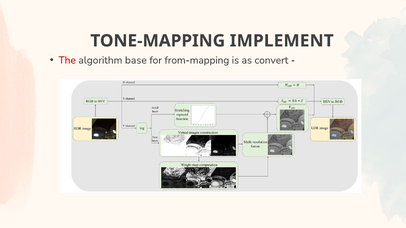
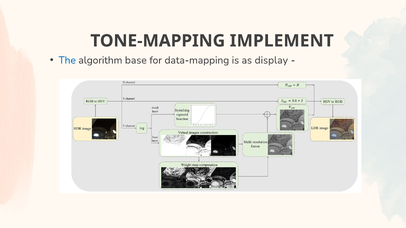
The colour: red -> blue (67, 60)
from-mapping: from-mapping -> data-mapping (197, 60)
convert: convert -> display (271, 60)
